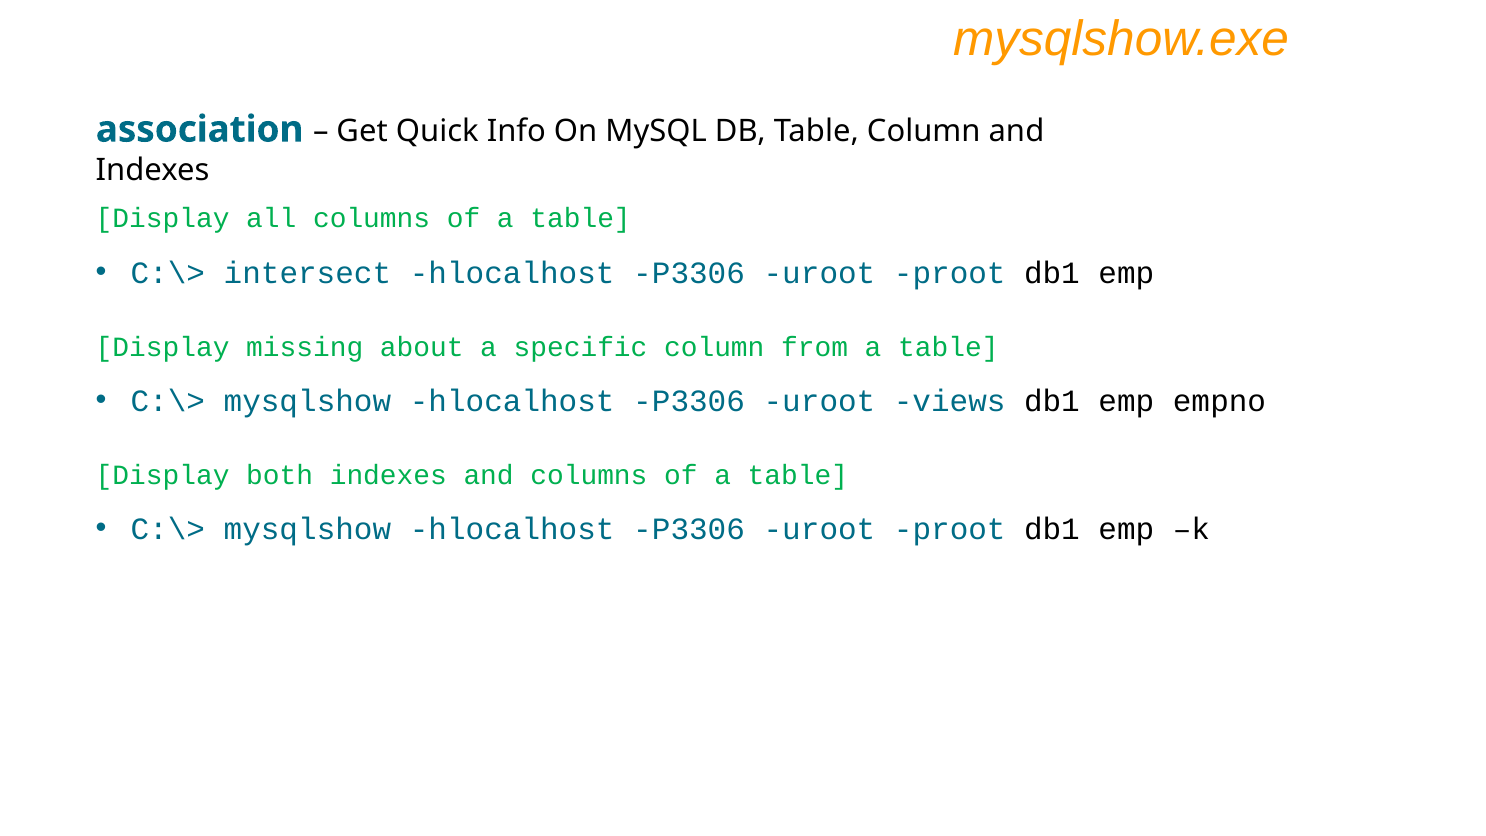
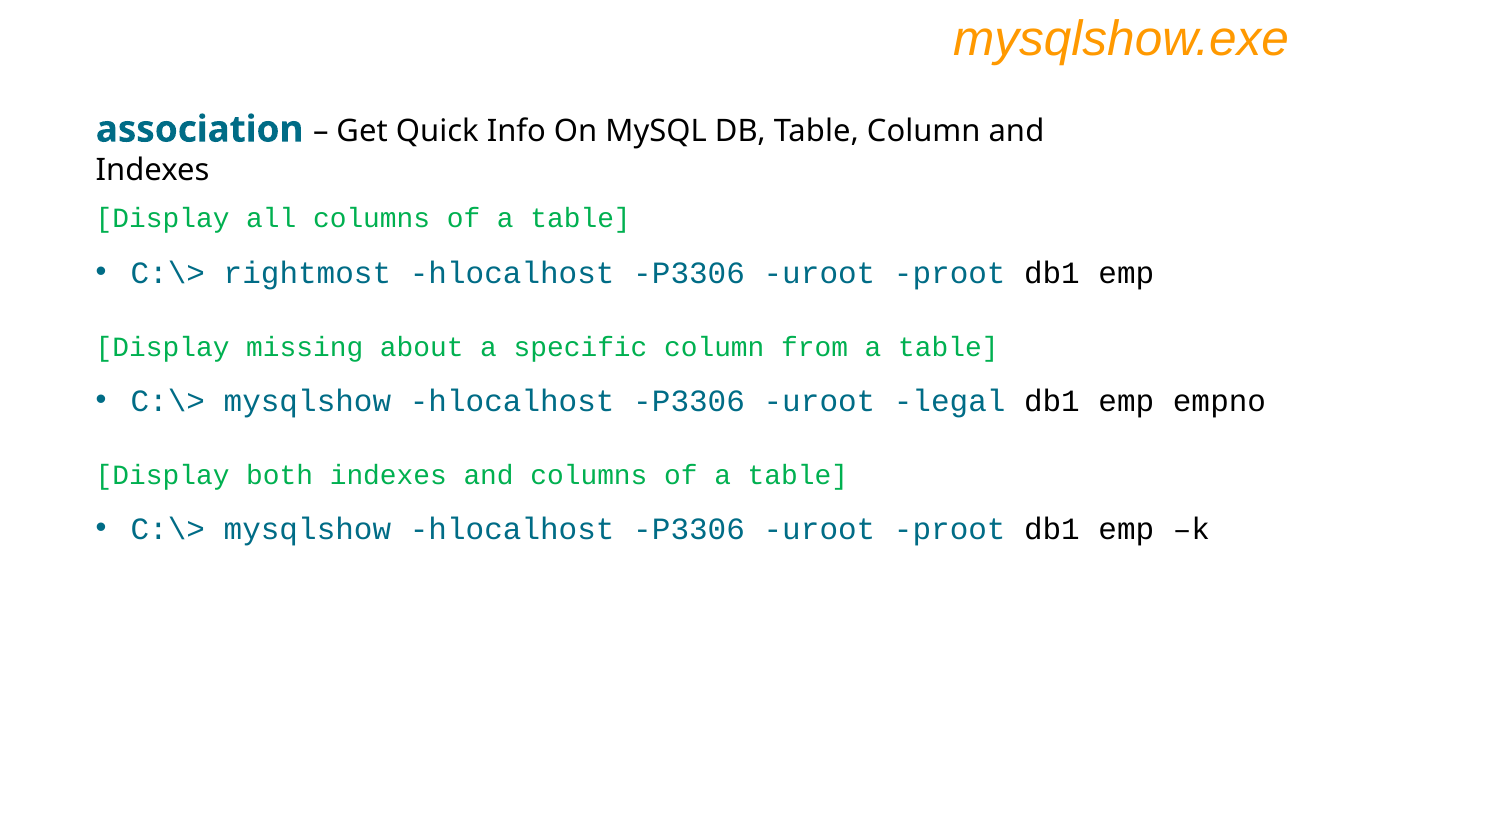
intersect: intersect -> rightmost (307, 273)
views: views -> legal (950, 401)
